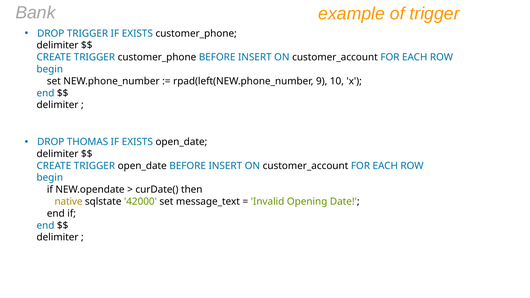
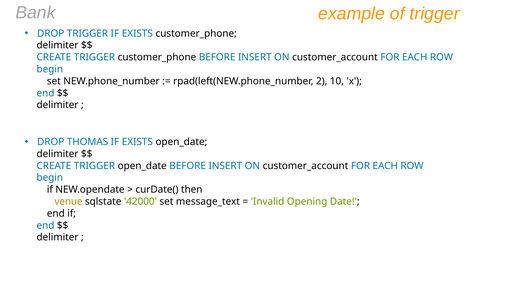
9: 9 -> 2 (322, 81)
native: native -> venue (69, 202)
